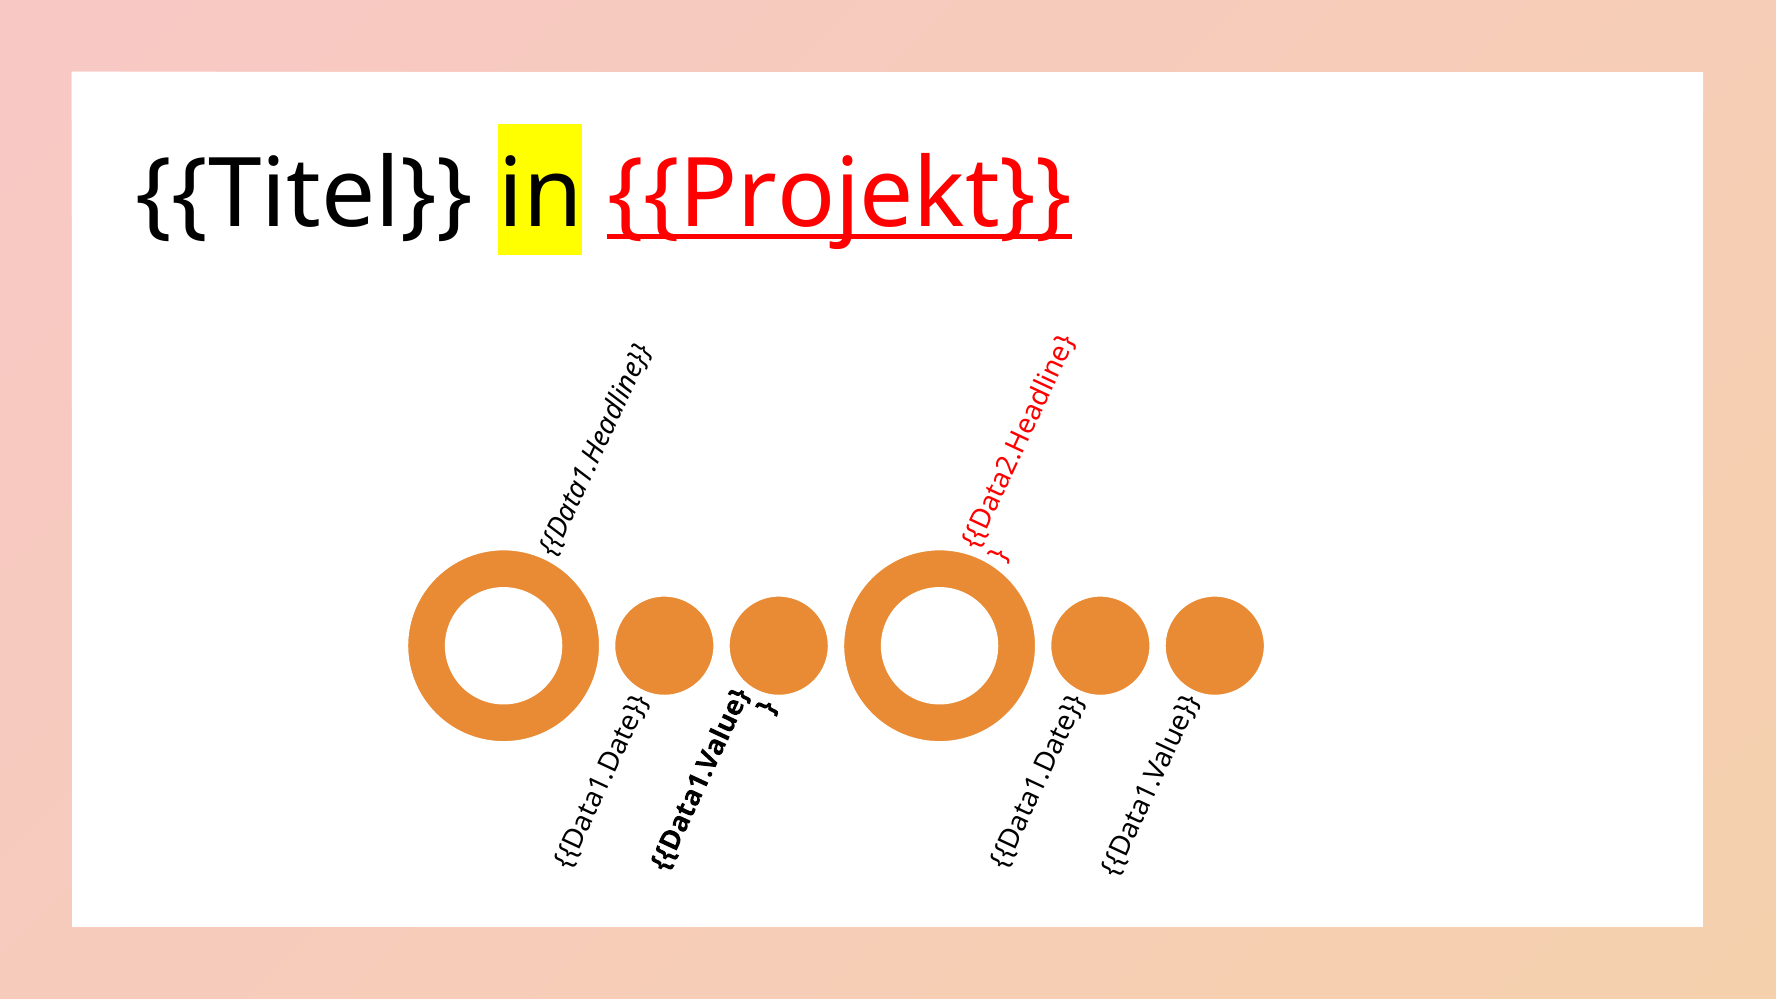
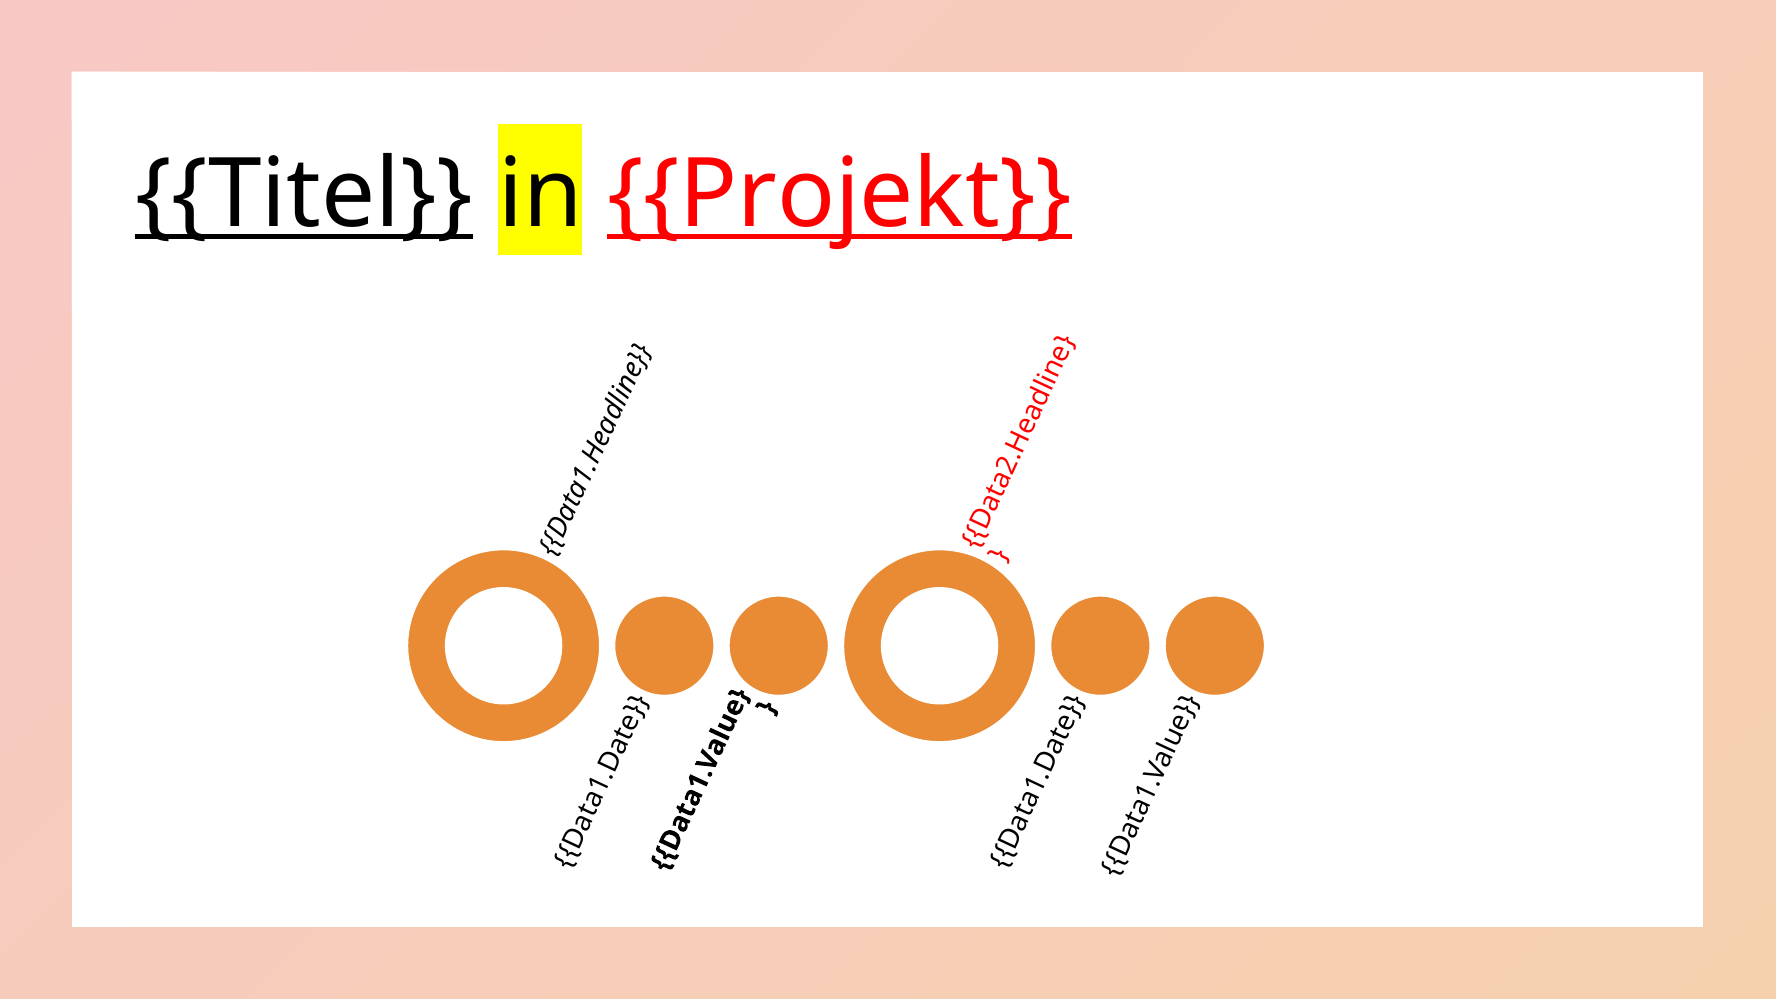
Titel underline: none -> present (304, 195)
